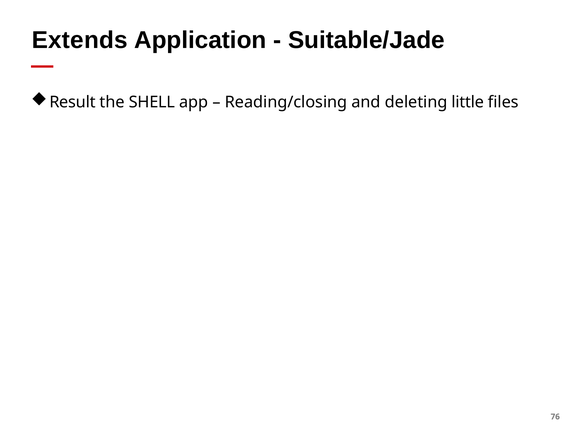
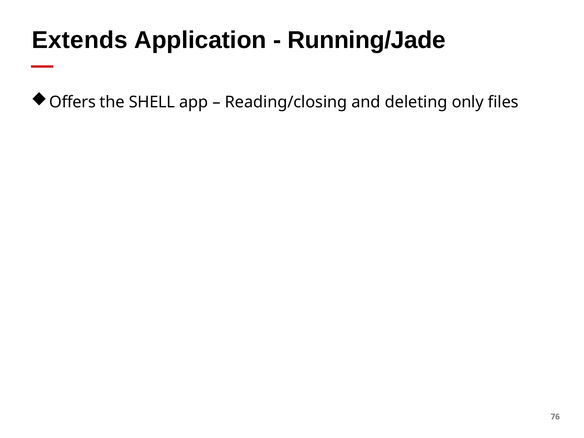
Suitable/Jade: Suitable/Jade -> Running/Jade (367, 40)
Result: Result -> Offers (72, 102)
little: little -> only (468, 102)
